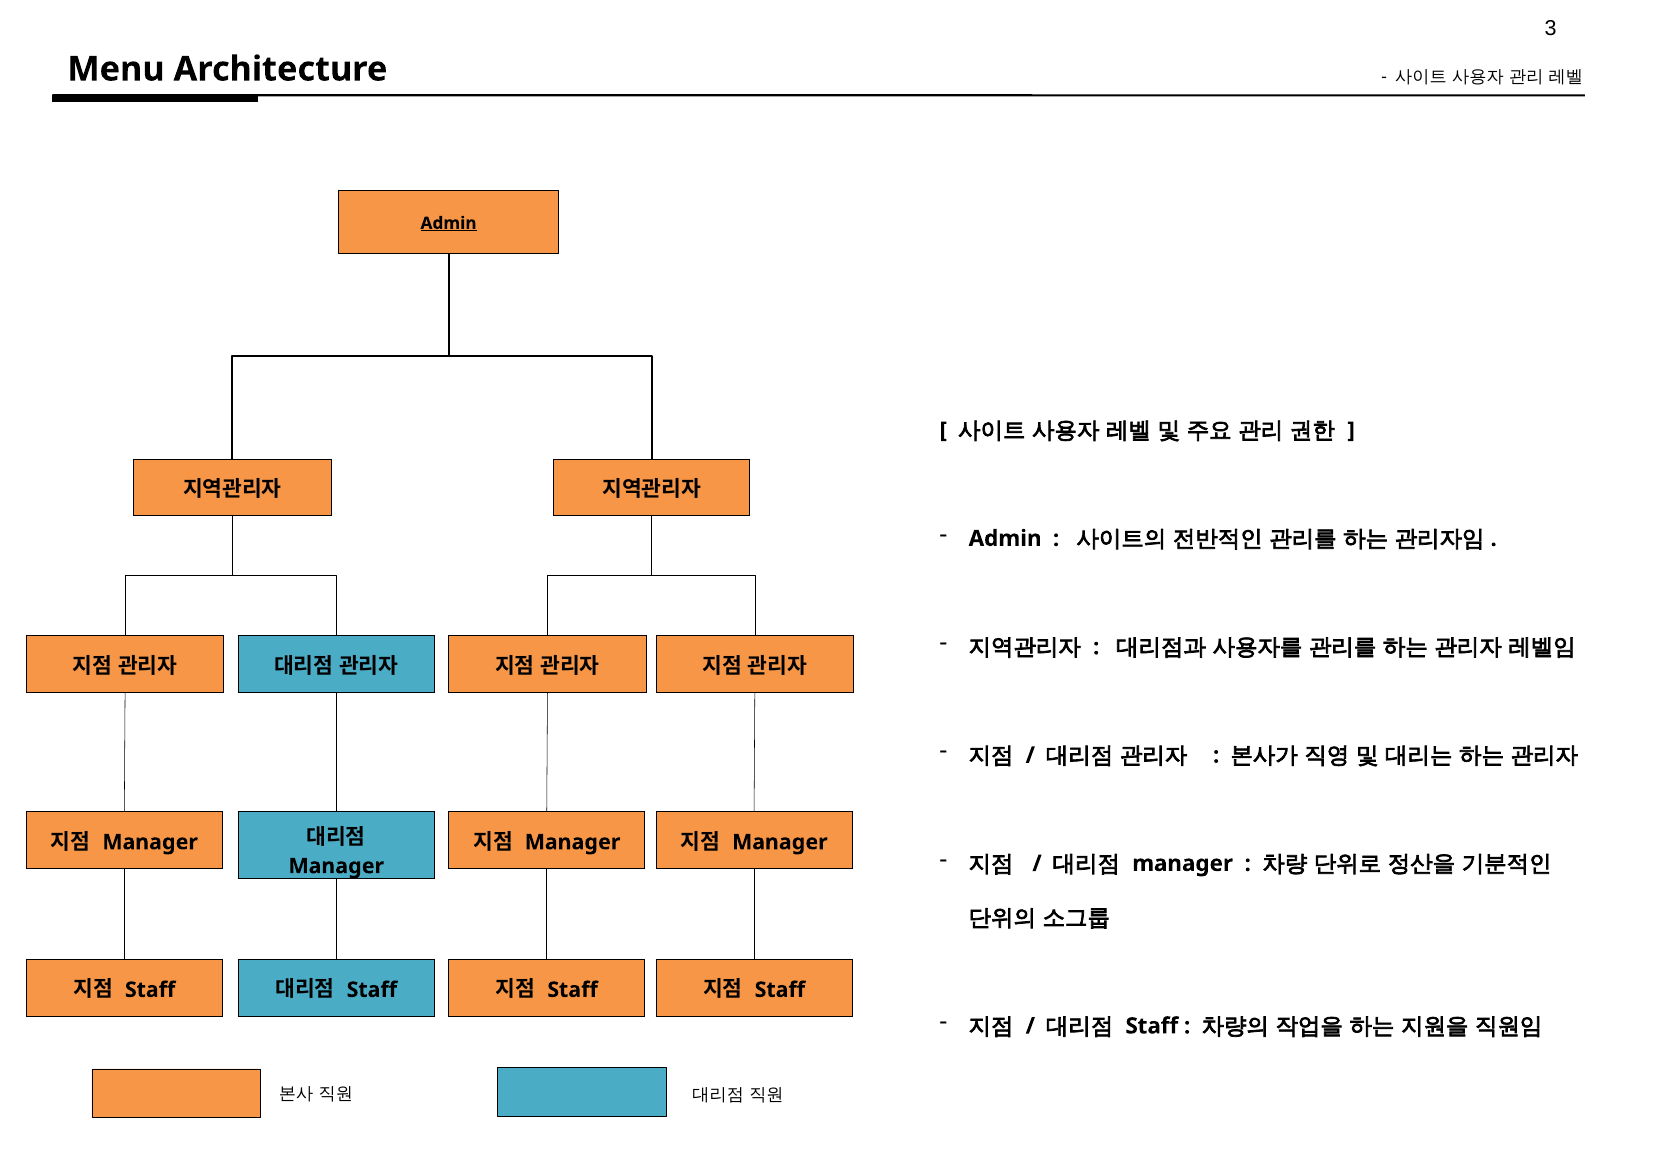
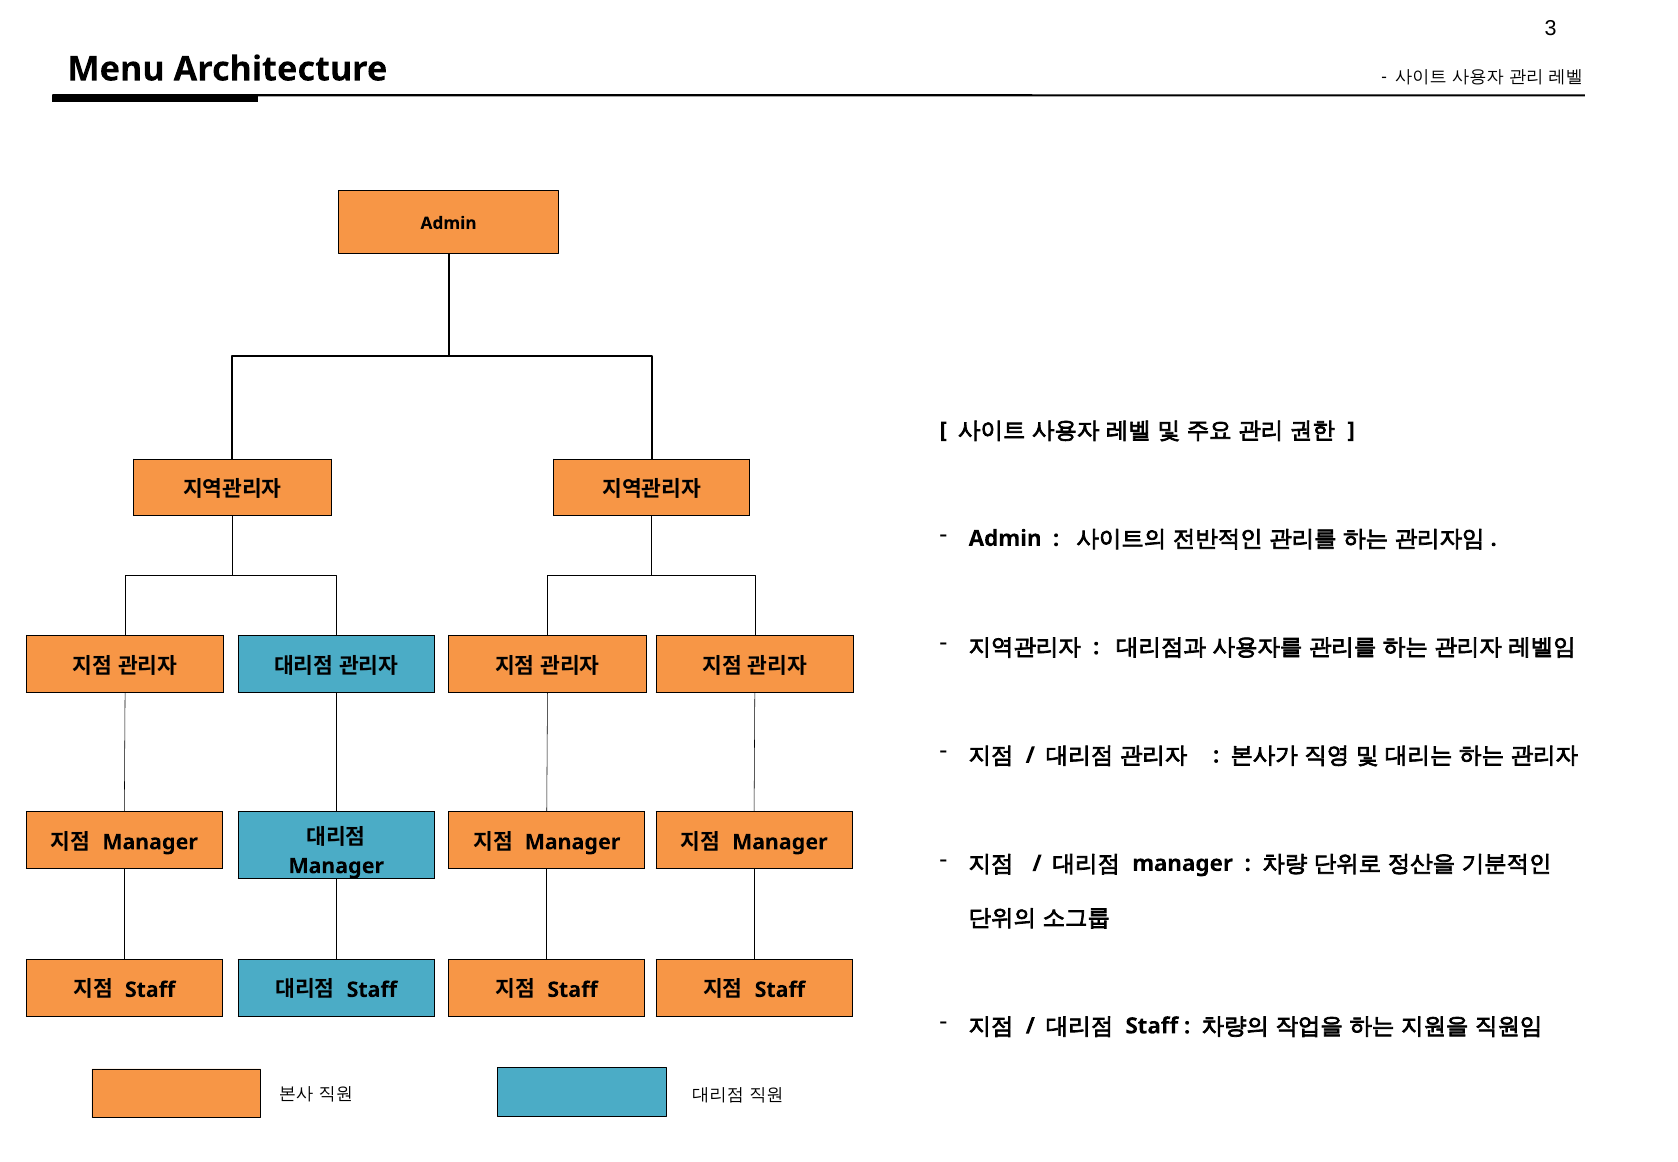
Admin underline: present -> none (449, 223)
